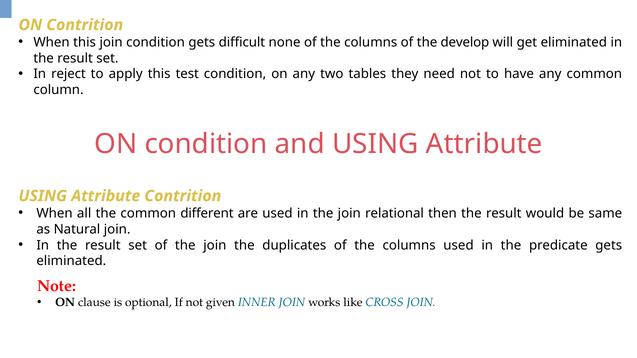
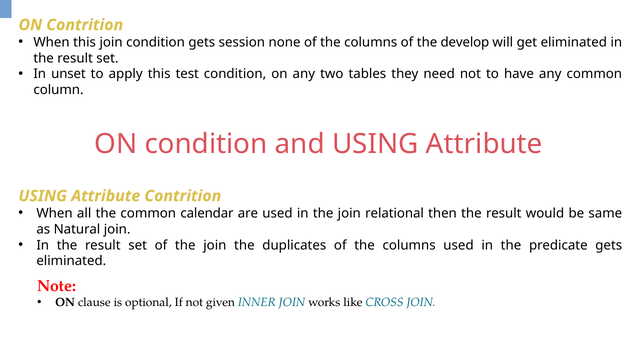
difficult: difficult -> session (242, 42)
reject: reject -> unset (68, 74)
different: different -> calendar (207, 213)
